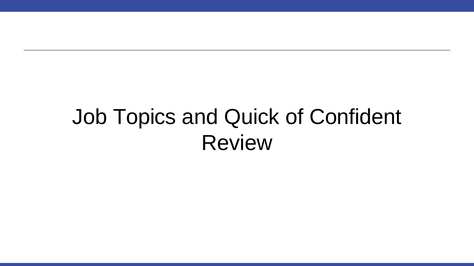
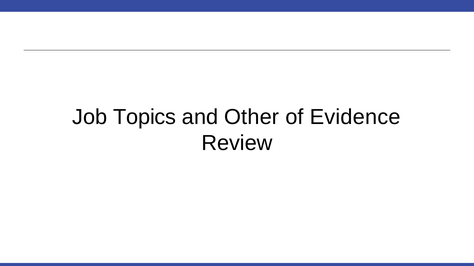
Quick: Quick -> Other (252, 117)
Confident: Confident -> Evidence (355, 117)
